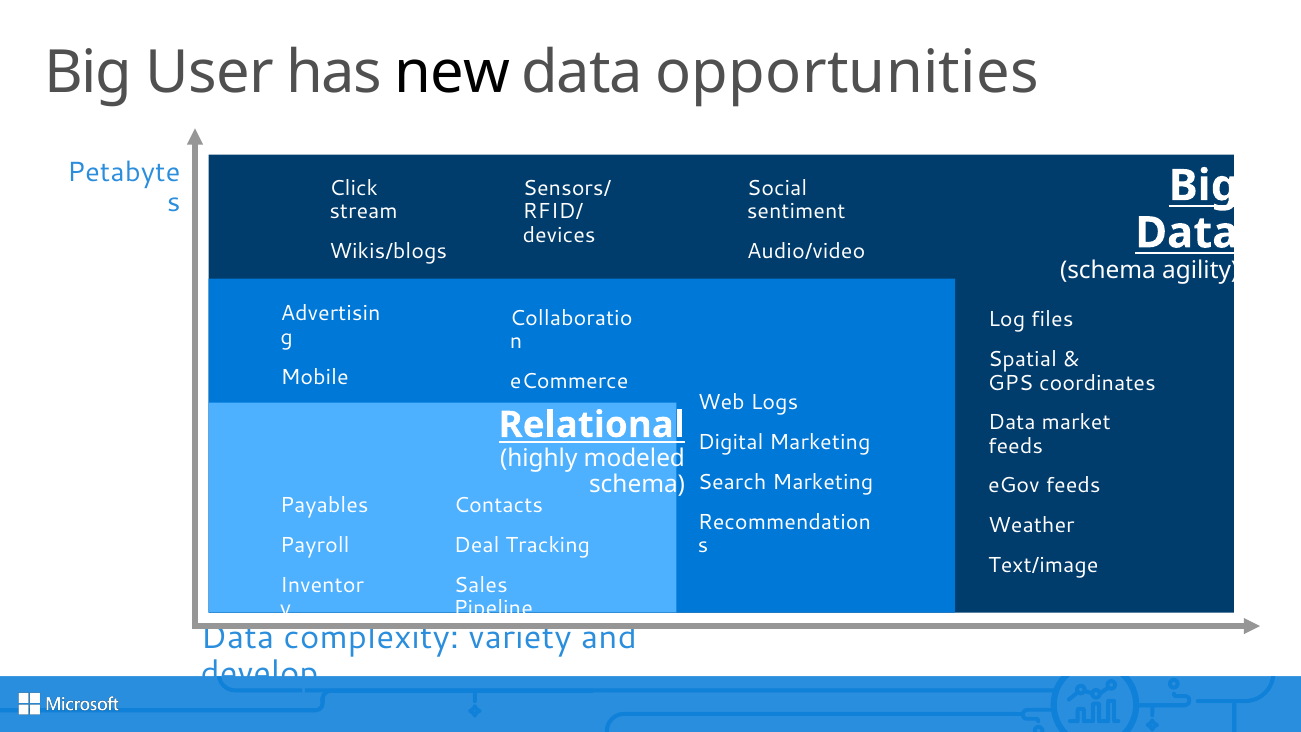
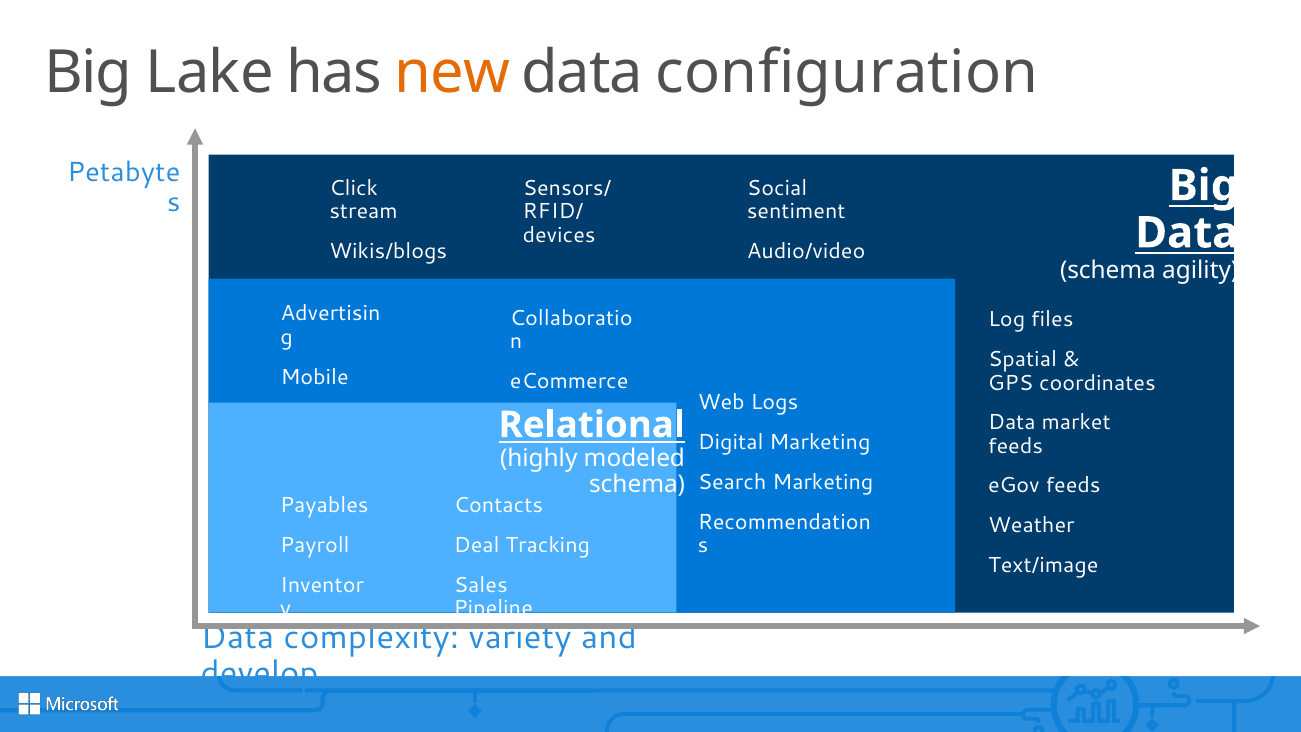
User: User -> Lake (210, 72)
new colour: black -> orange (452, 72)
opportunities: opportunities -> configuration (847, 72)
